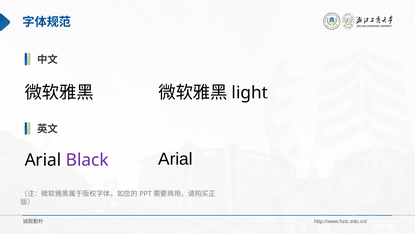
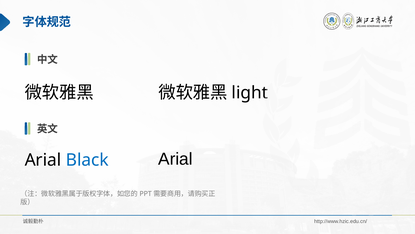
Black colour: purple -> blue (87, 160)
